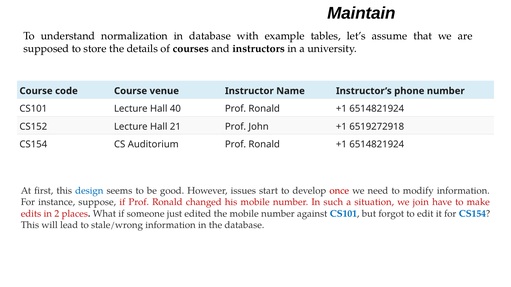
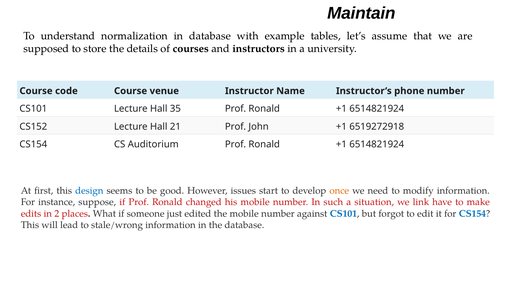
40: 40 -> 35 (175, 109)
once colour: red -> orange (339, 191)
join: join -> link (421, 202)
